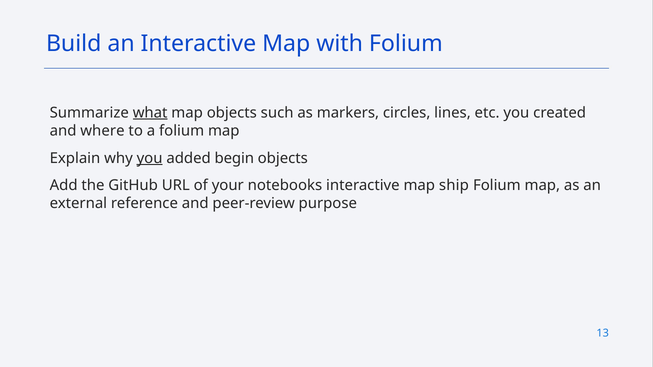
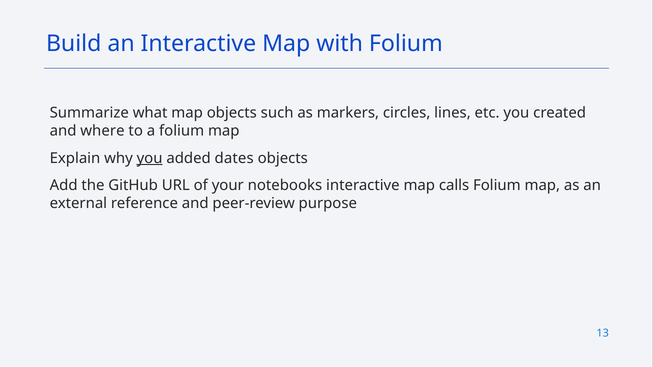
what underline: present -> none (150, 113)
begin: begin -> dates (234, 158)
ship: ship -> calls (454, 186)
